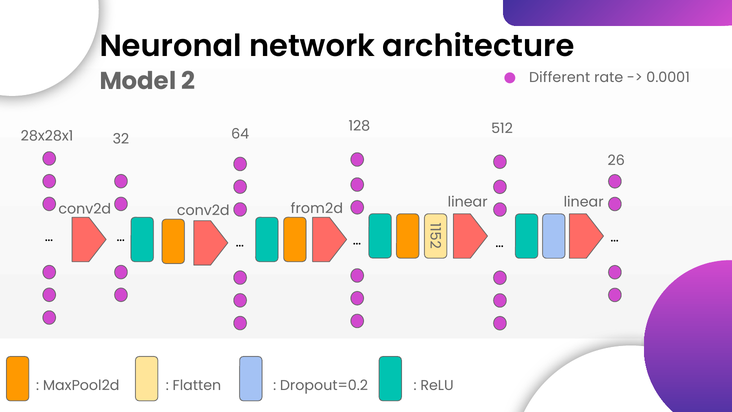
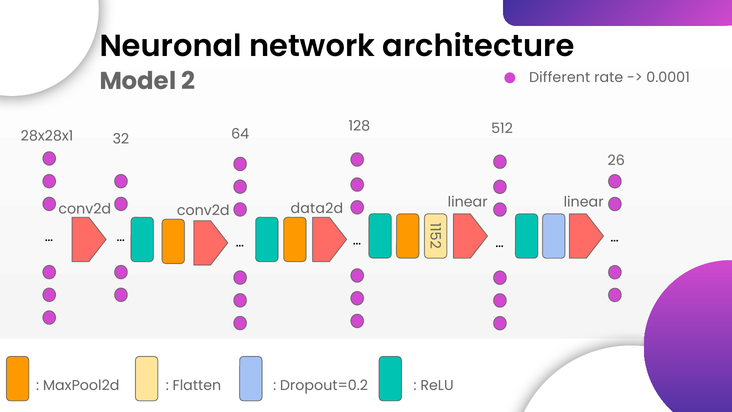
from2d: from2d -> data2d (317, 208)
